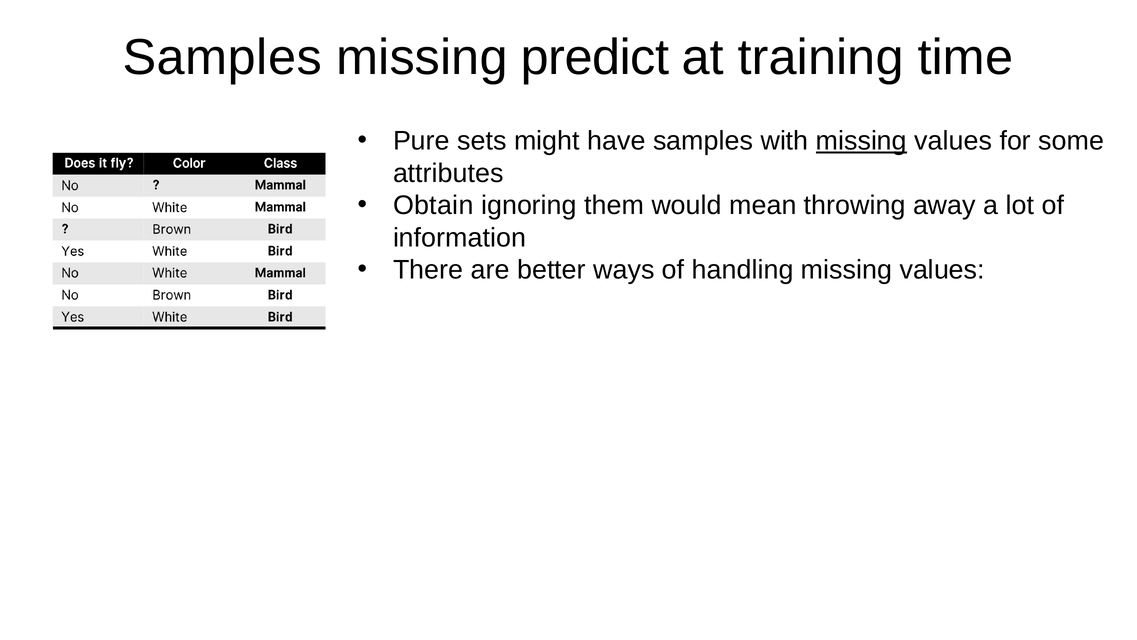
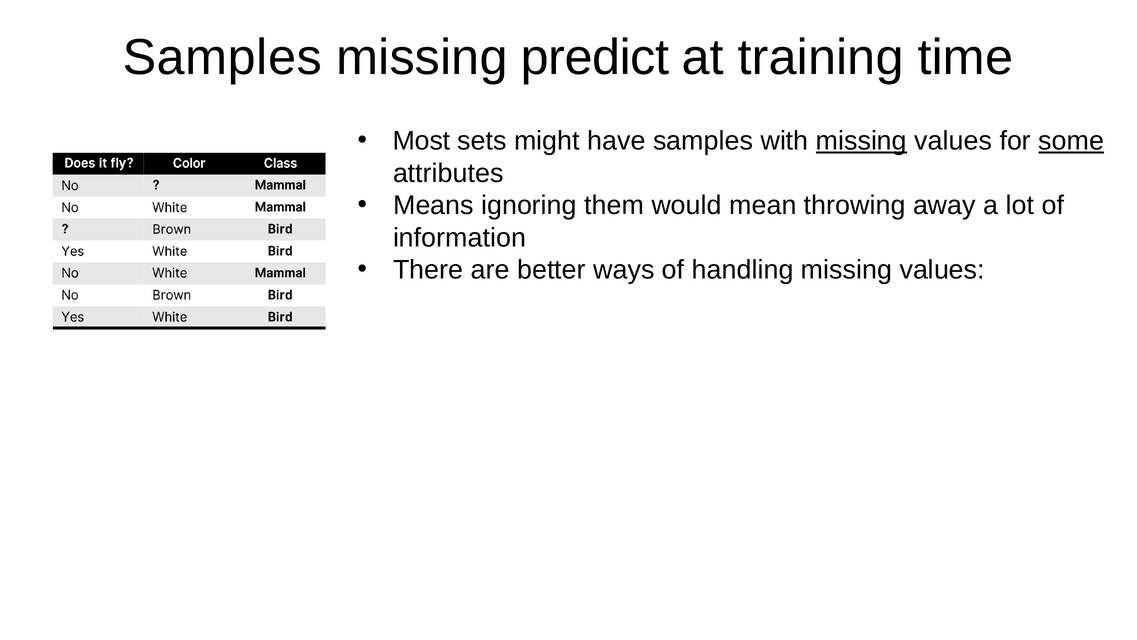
Pure: Pure -> Most (422, 141)
some underline: none -> present (1071, 141)
Obtain: Obtain -> Means (433, 205)
